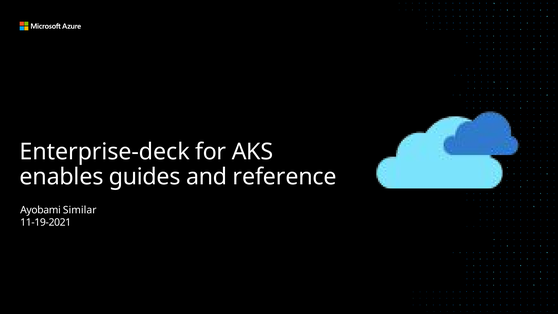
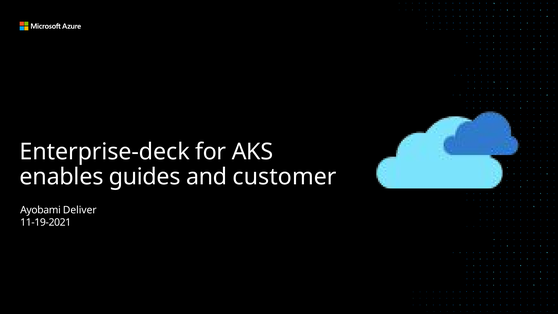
reference: reference -> customer (285, 177)
Similar: Similar -> Deliver (80, 210)
